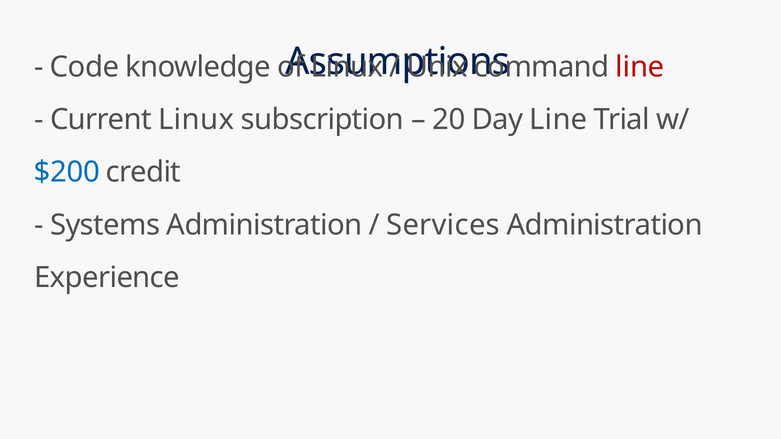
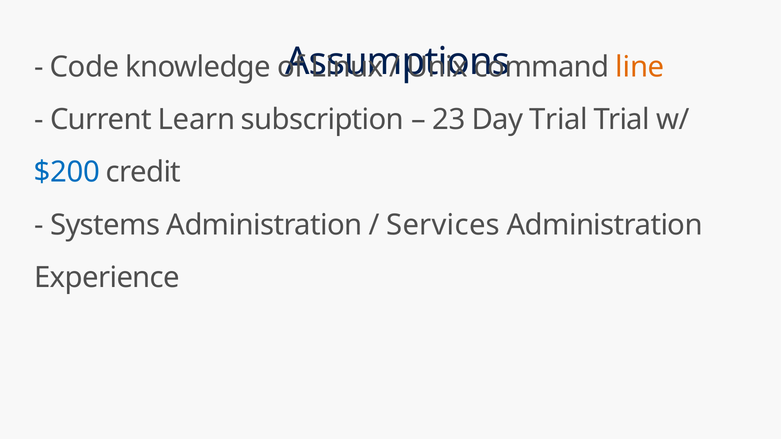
line colour: red -> orange (640, 67)
Current Linux: Linux -> Learn (197, 120)
20: 20 -> 23 (449, 120)
Day Line: Line -> Trial (559, 120)
